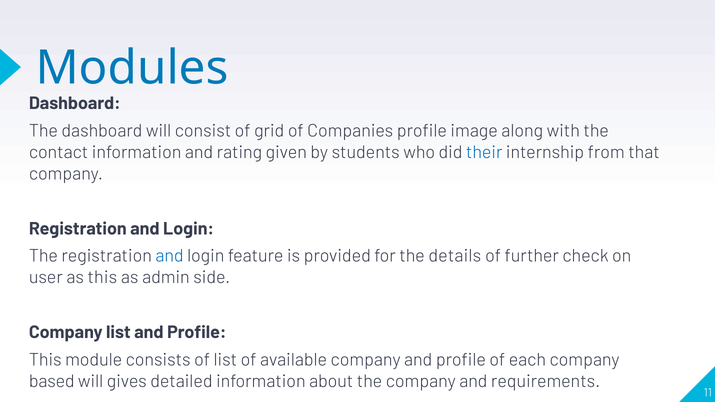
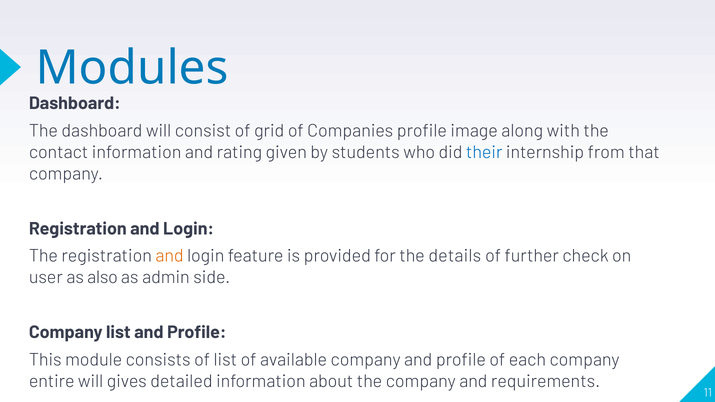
and colour: blue -> orange (169, 256)
as this: this -> also (103, 278)
based: based -> entire (52, 381)
